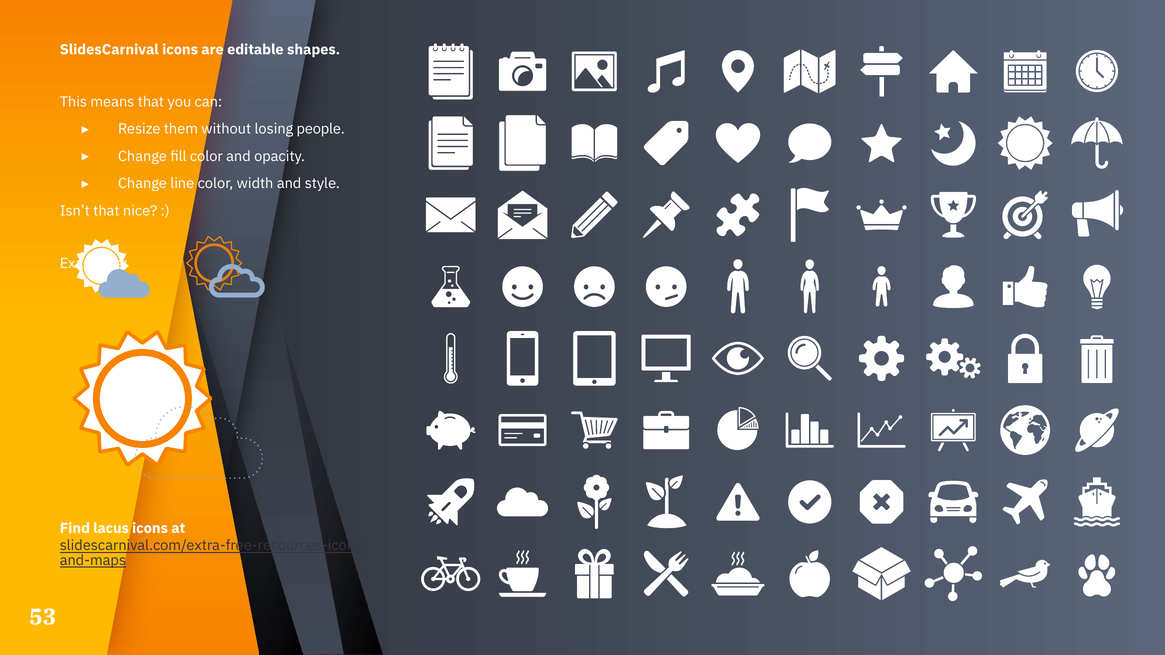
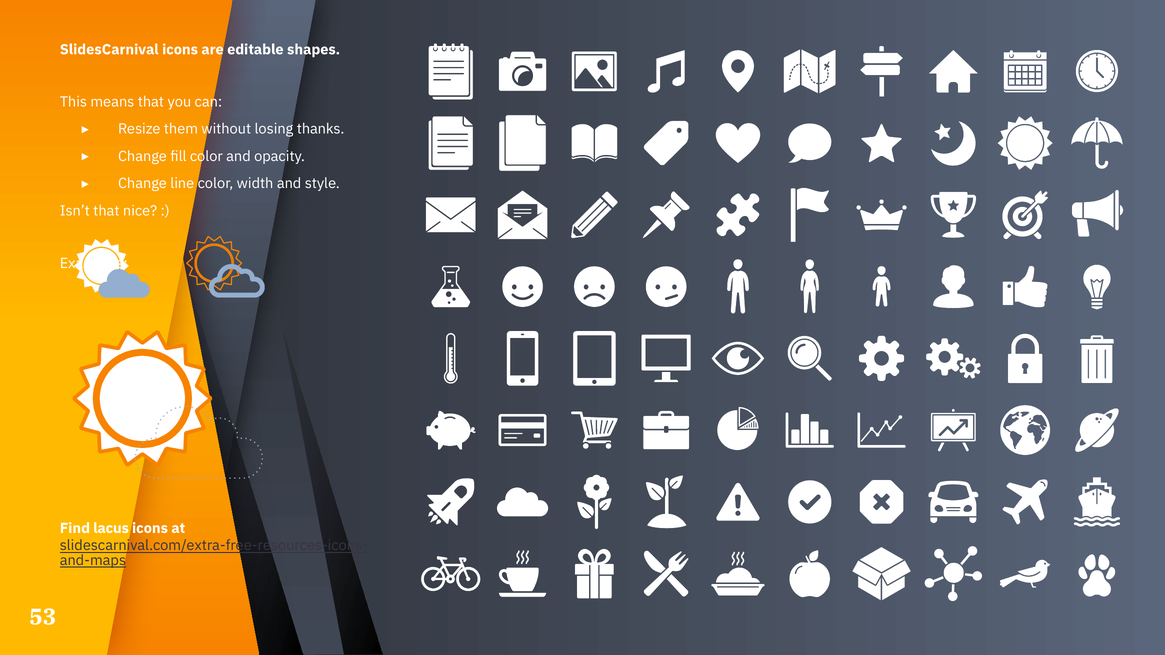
people: people -> thanks (321, 129)
